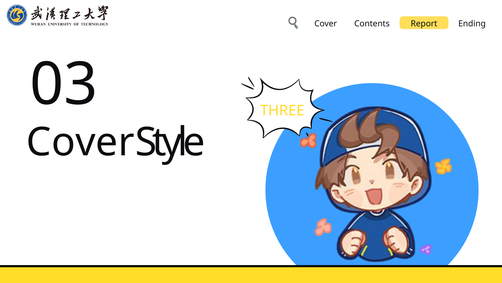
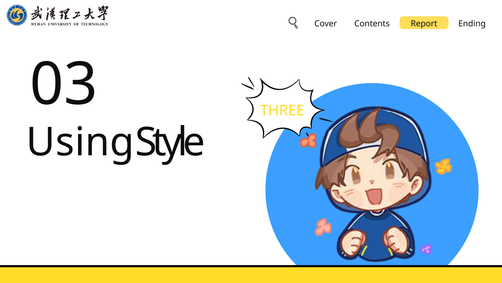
Cover: Cover -> Using (80, 142)
